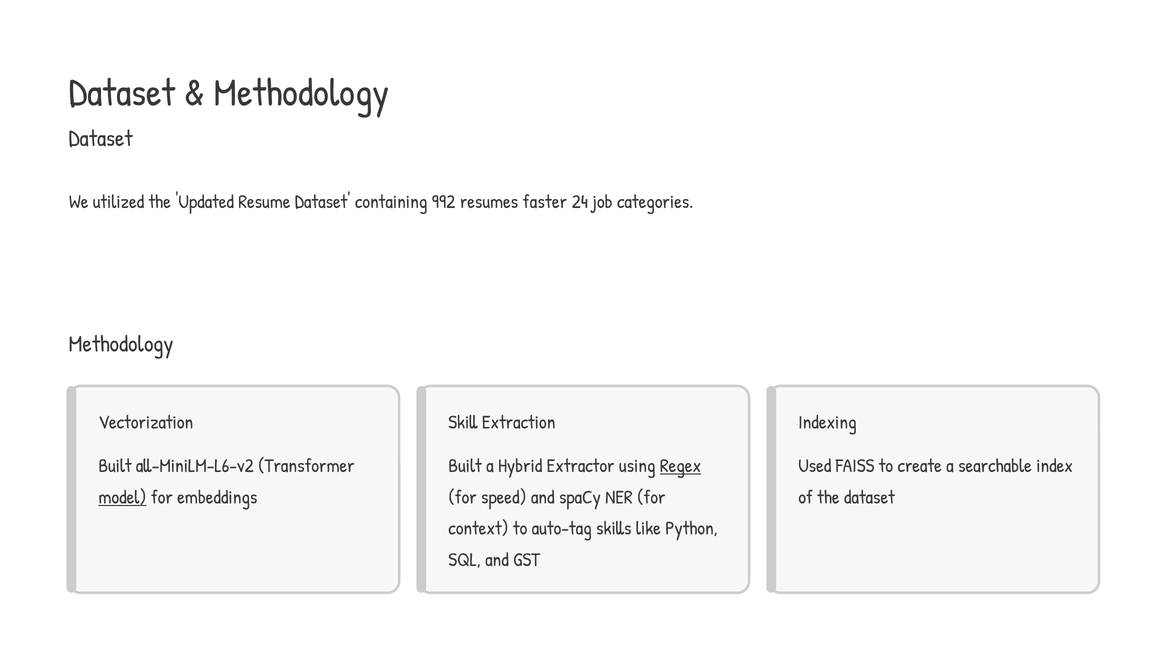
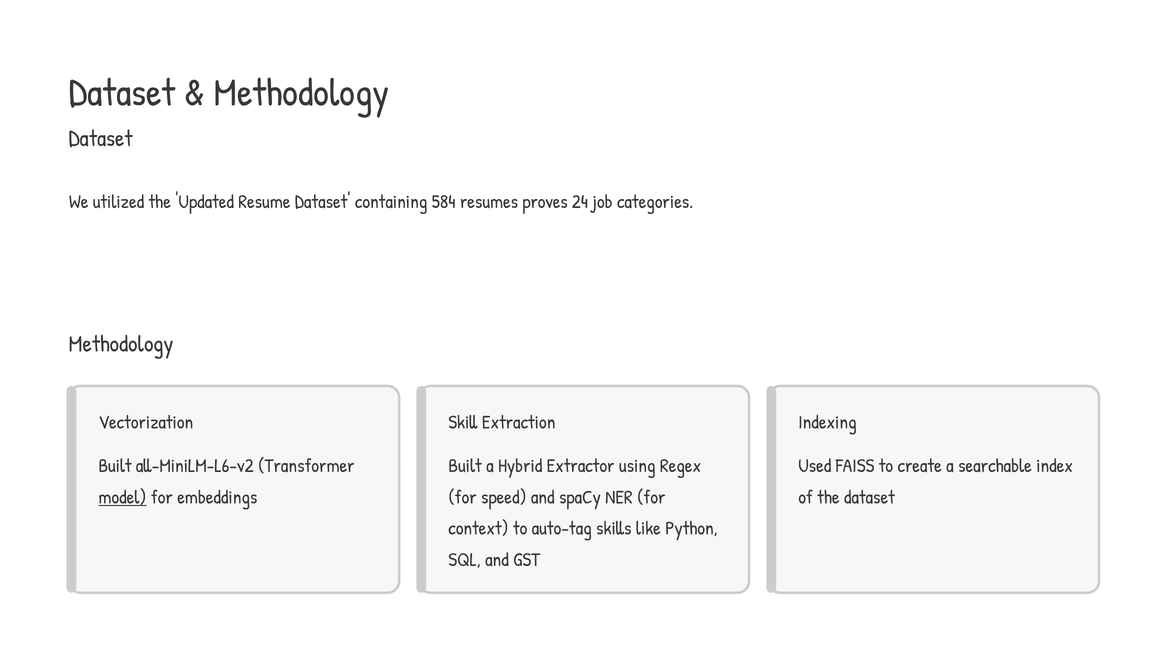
992: 992 -> 584 (444, 202)
faster: faster -> proves (545, 202)
Regex underline: present -> none (681, 466)
